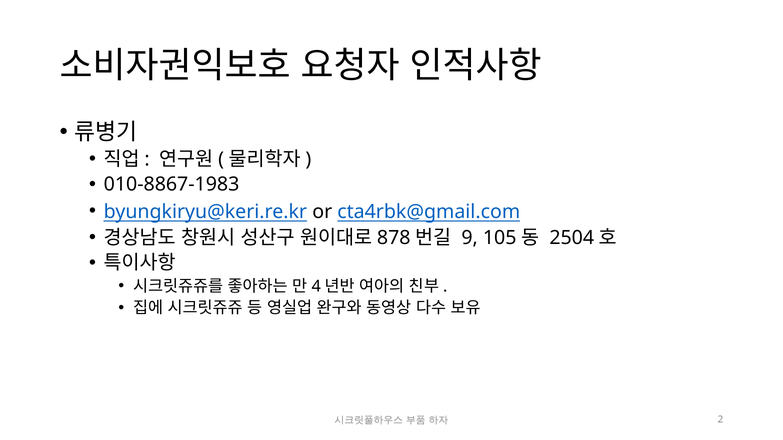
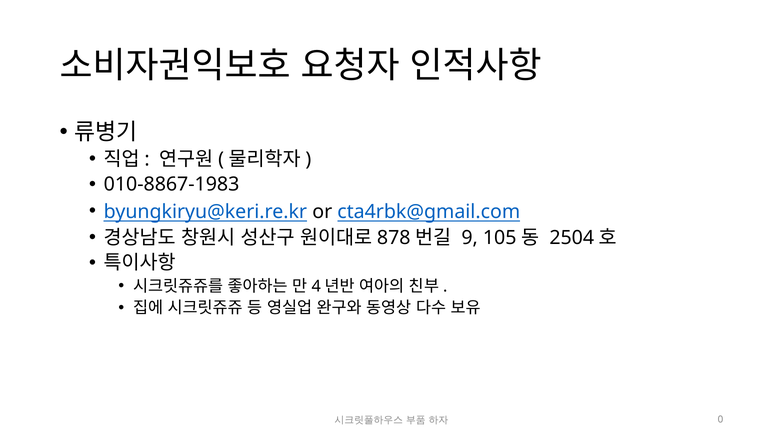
2: 2 -> 0 (721, 420)
